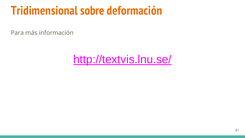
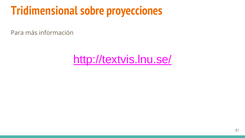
deformación: deformación -> proyecciones (135, 11)
